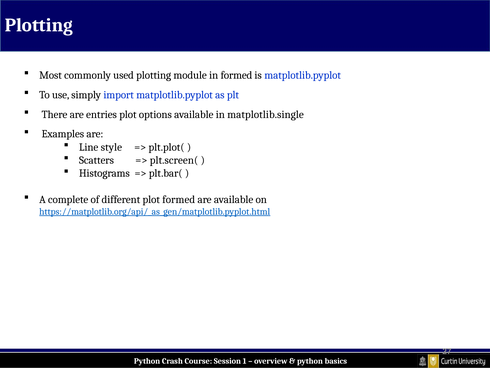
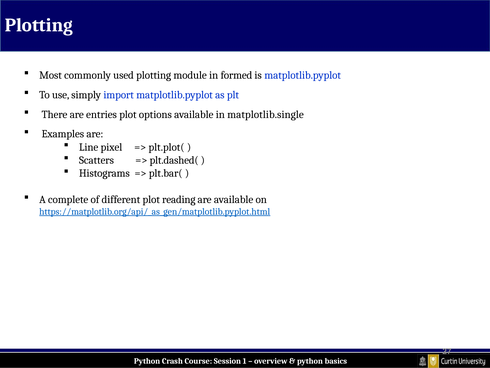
style: style -> pixel (111, 147)
plt.screen(: plt.screen( -> plt.dashed( (174, 160)
plot formed: formed -> reading (179, 199)
